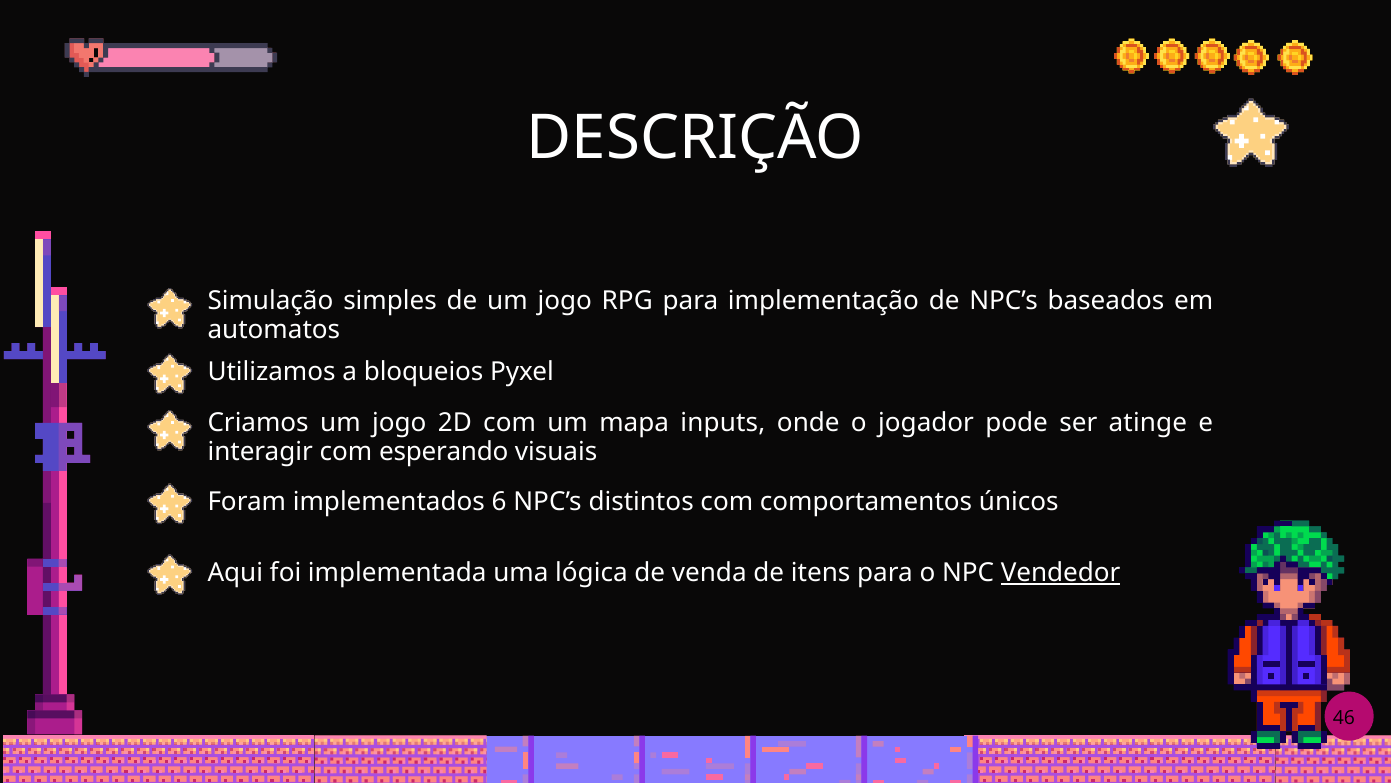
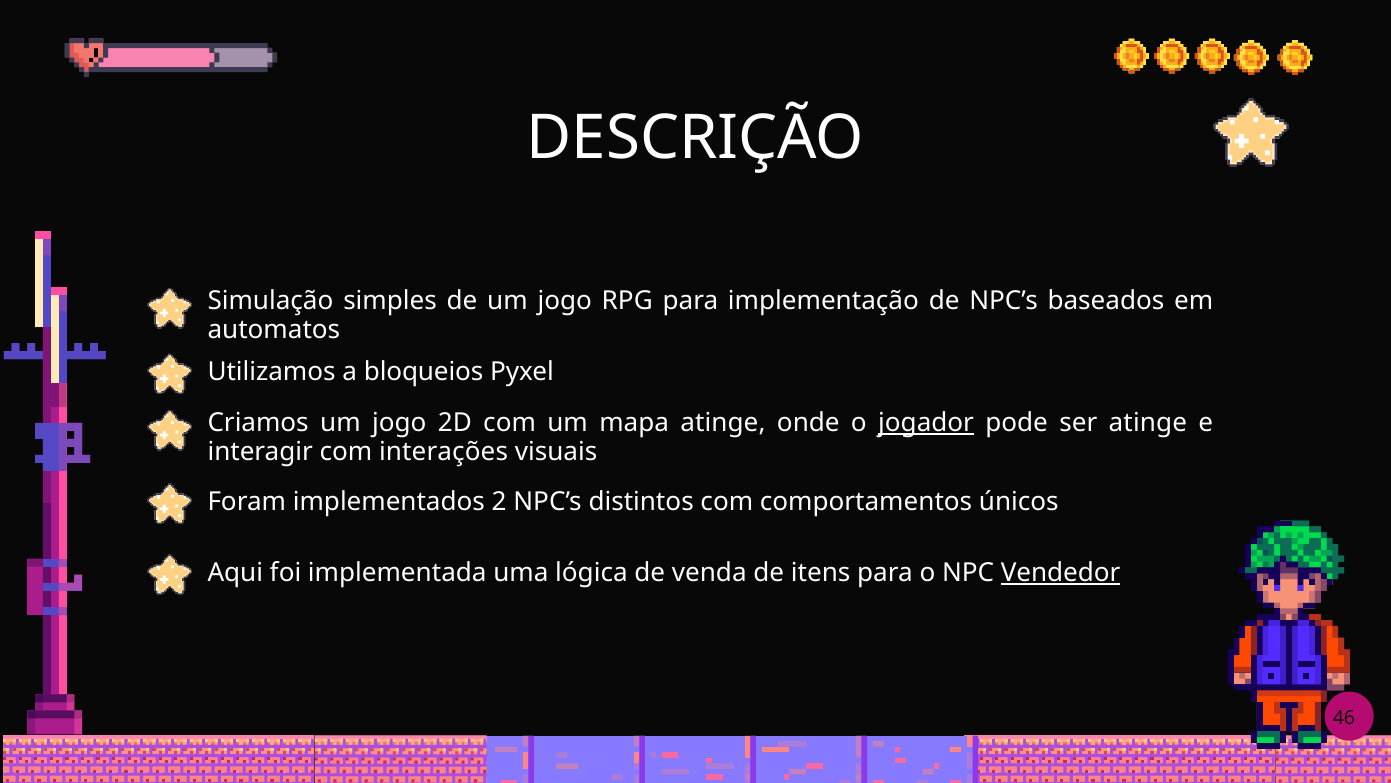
mapa inputs: inputs -> atinge (723, 422)
jogador underline: none -> present (926, 422)
esperando: esperando -> interações (444, 451)
6: 6 -> 2 (499, 501)
